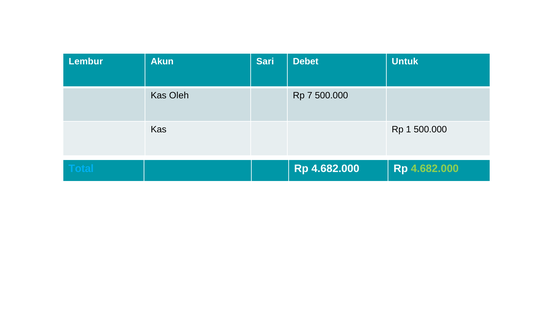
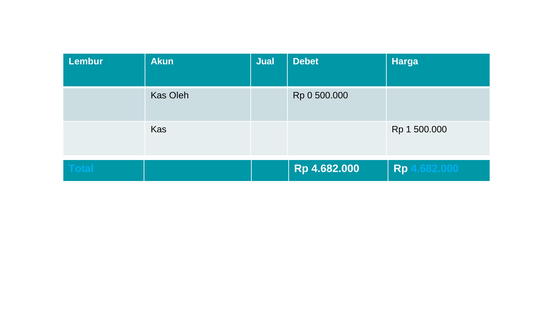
Sari: Sari -> Jual (265, 61)
Untuk: Untuk -> Harga (405, 61)
7: 7 -> 0 (310, 95)
4.682.000 colour: light green -> light blue (435, 169)
